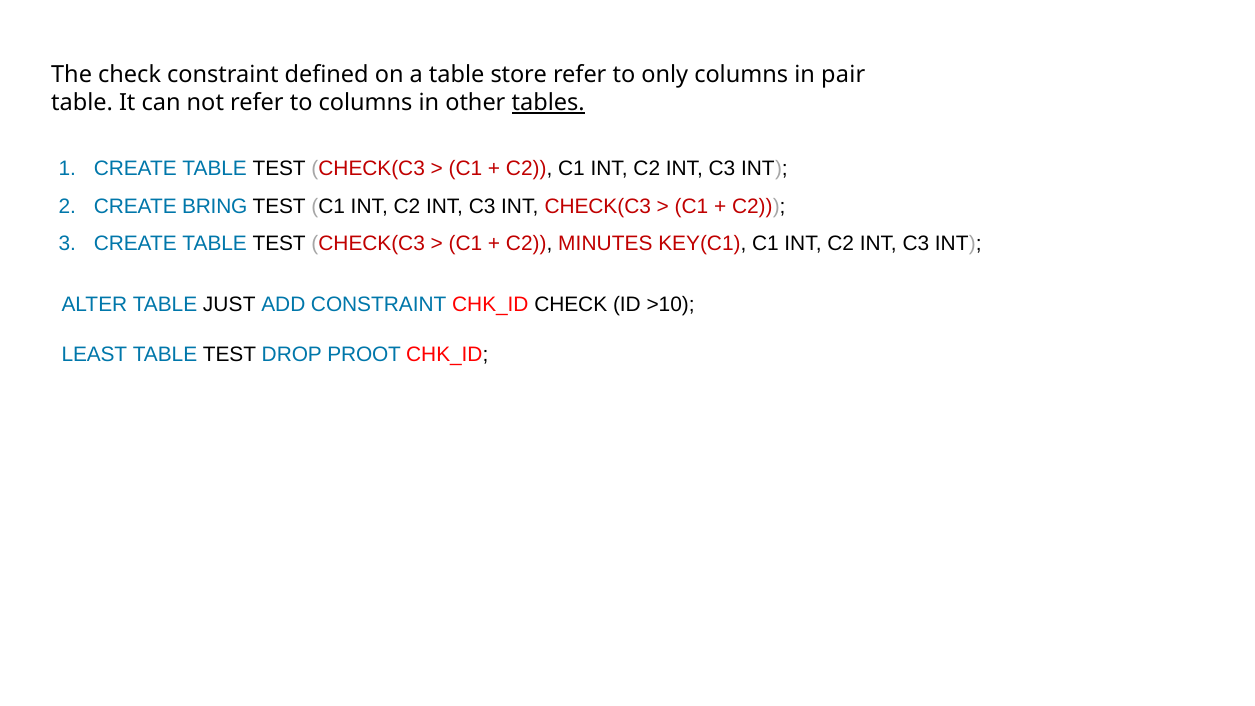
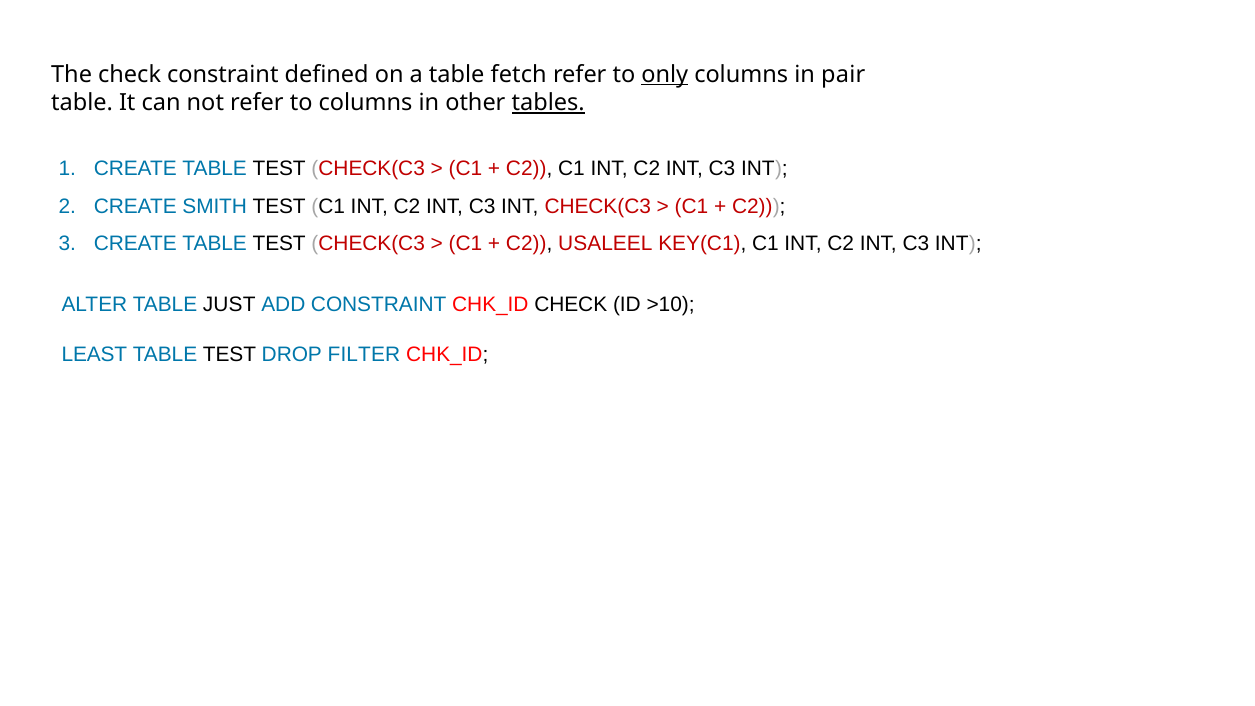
store: store -> fetch (519, 75)
only underline: none -> present (665, 75)
BRING: BRING -> SMITH (215, 206)
MINUTES: MINUTES -> USALEEL (605, 244)
PROOT: PROOT -> FILTER (364, 354)
